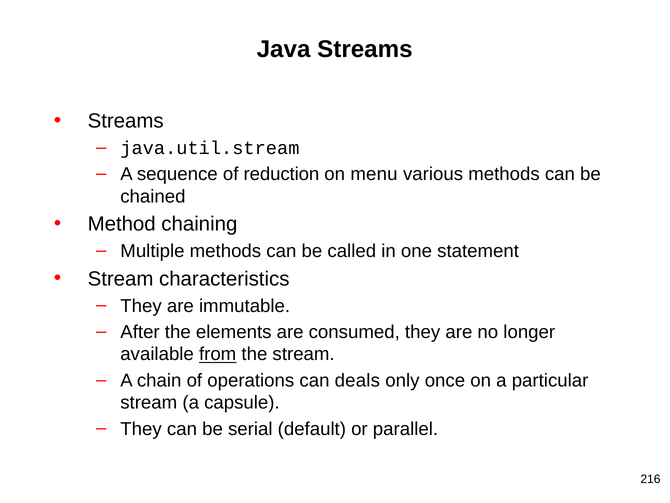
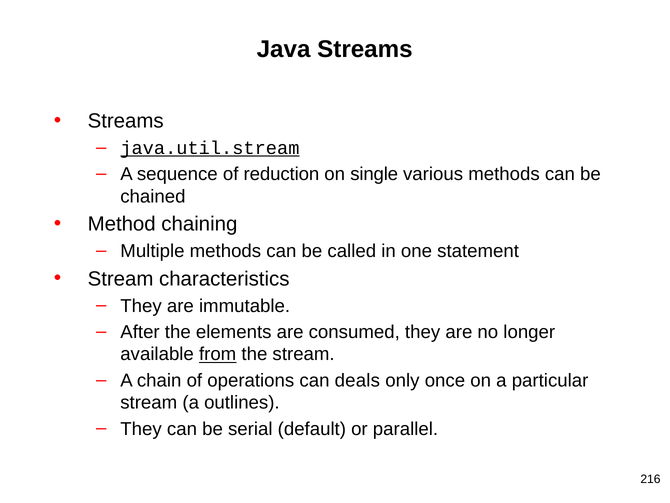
java.util.stream underline: none -> present (210, 148)
menu: menu -> single (374, 174)
capsule: capsule -> outlines (242, 402)
